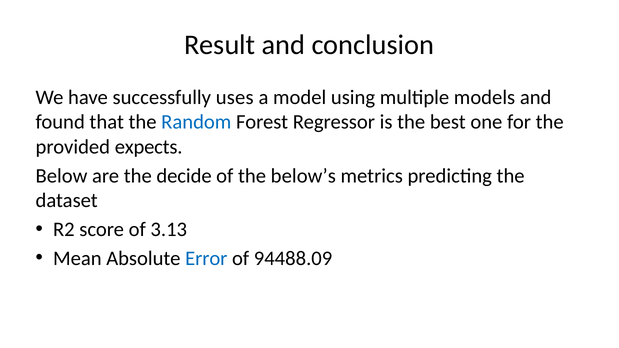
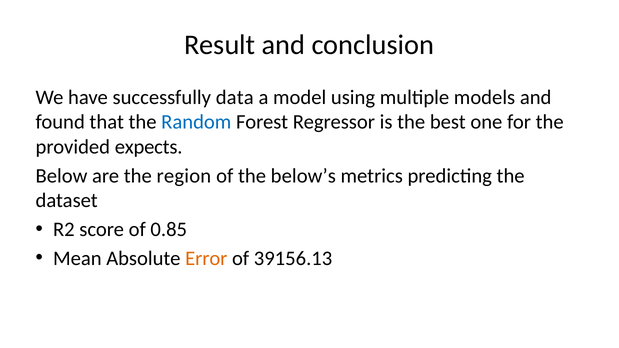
uses: uses -> data (235, 97)
decide: decide -> region (184, 176)
3.13: 3.13 -> 0.85 (169, 229)
Error colour: blue -> orange (206, 258)
94488.09: 94488.09 -> 39156.13 (293, 258)
